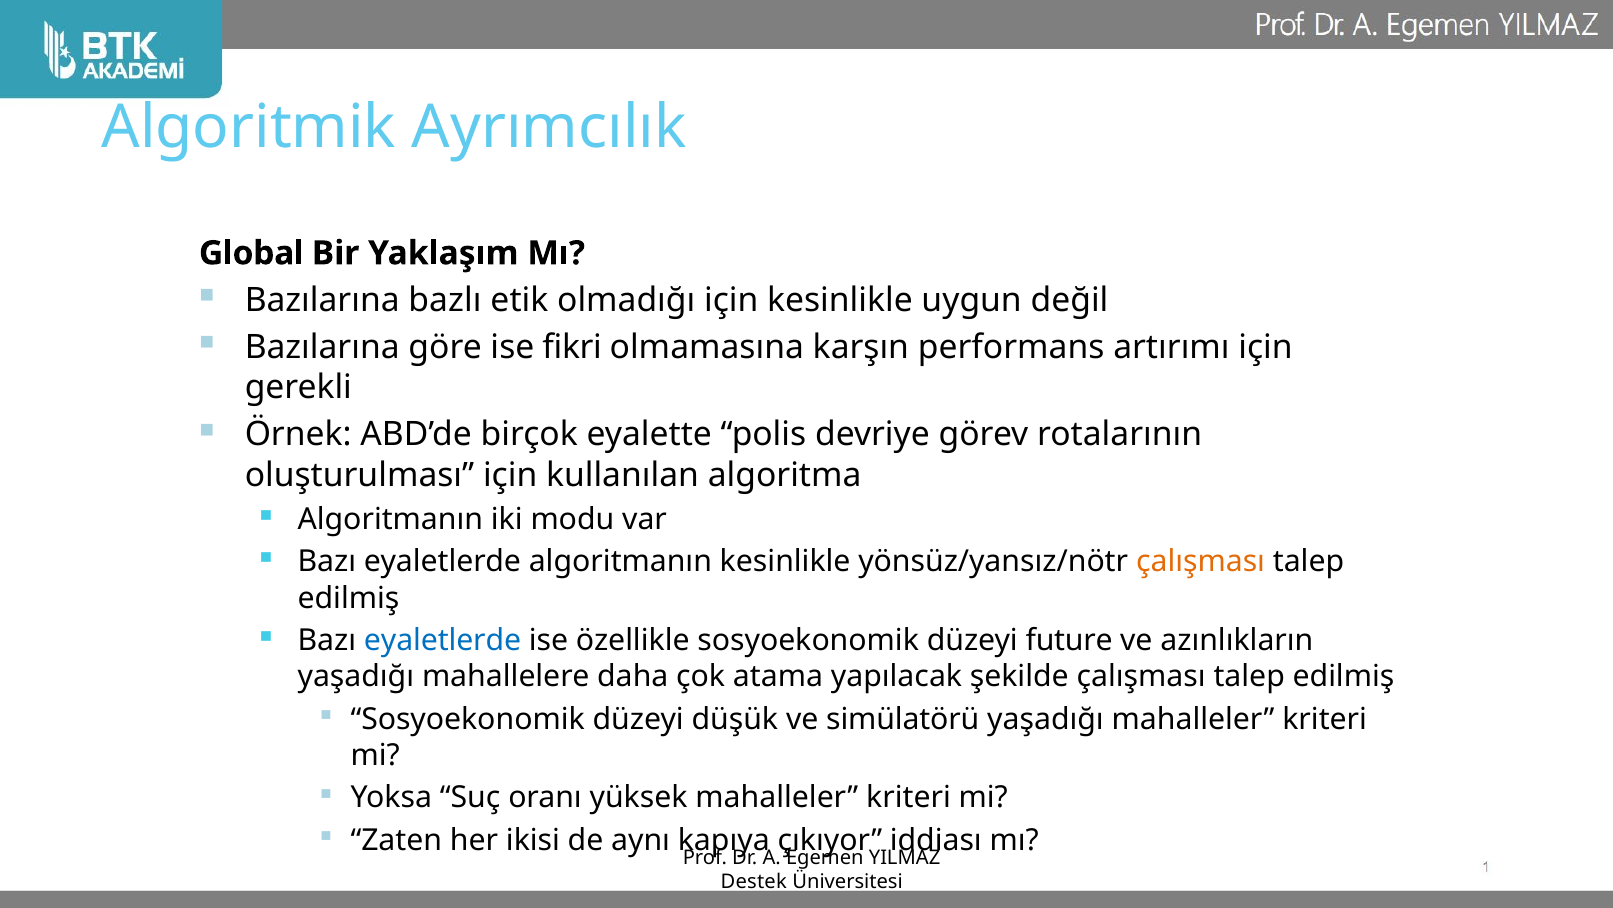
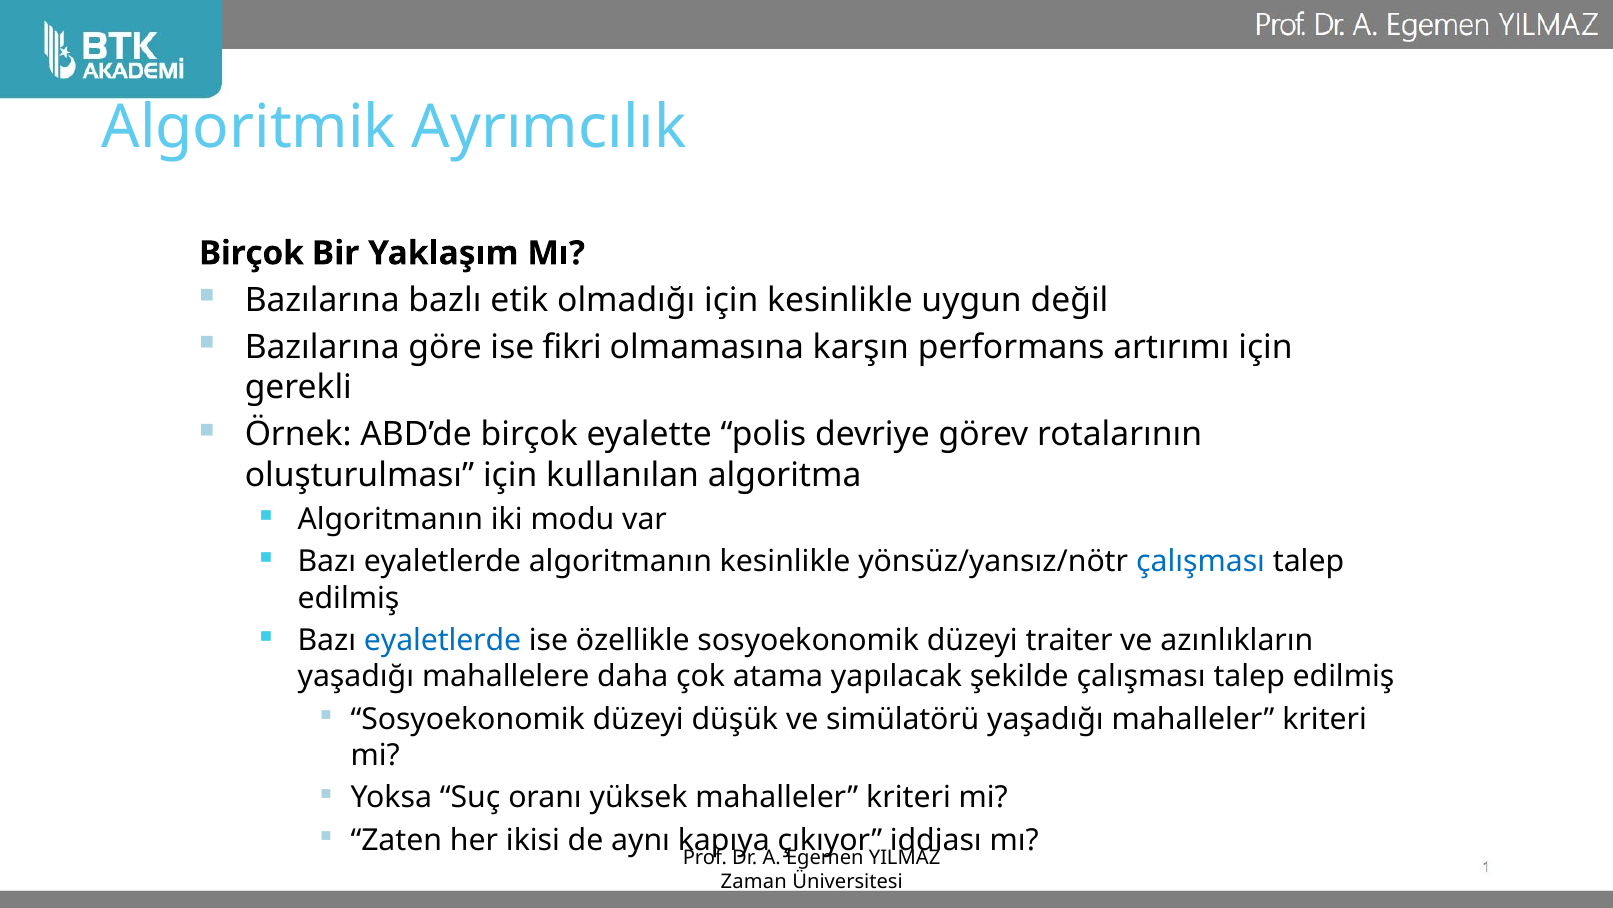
Global: Global -> Birçok (251, 253)
çalışması colour: orange -> blue (1201, 561)
future: future -> traiter (1069, 640)
Destek: Destek -> Zaman (754, 881)
